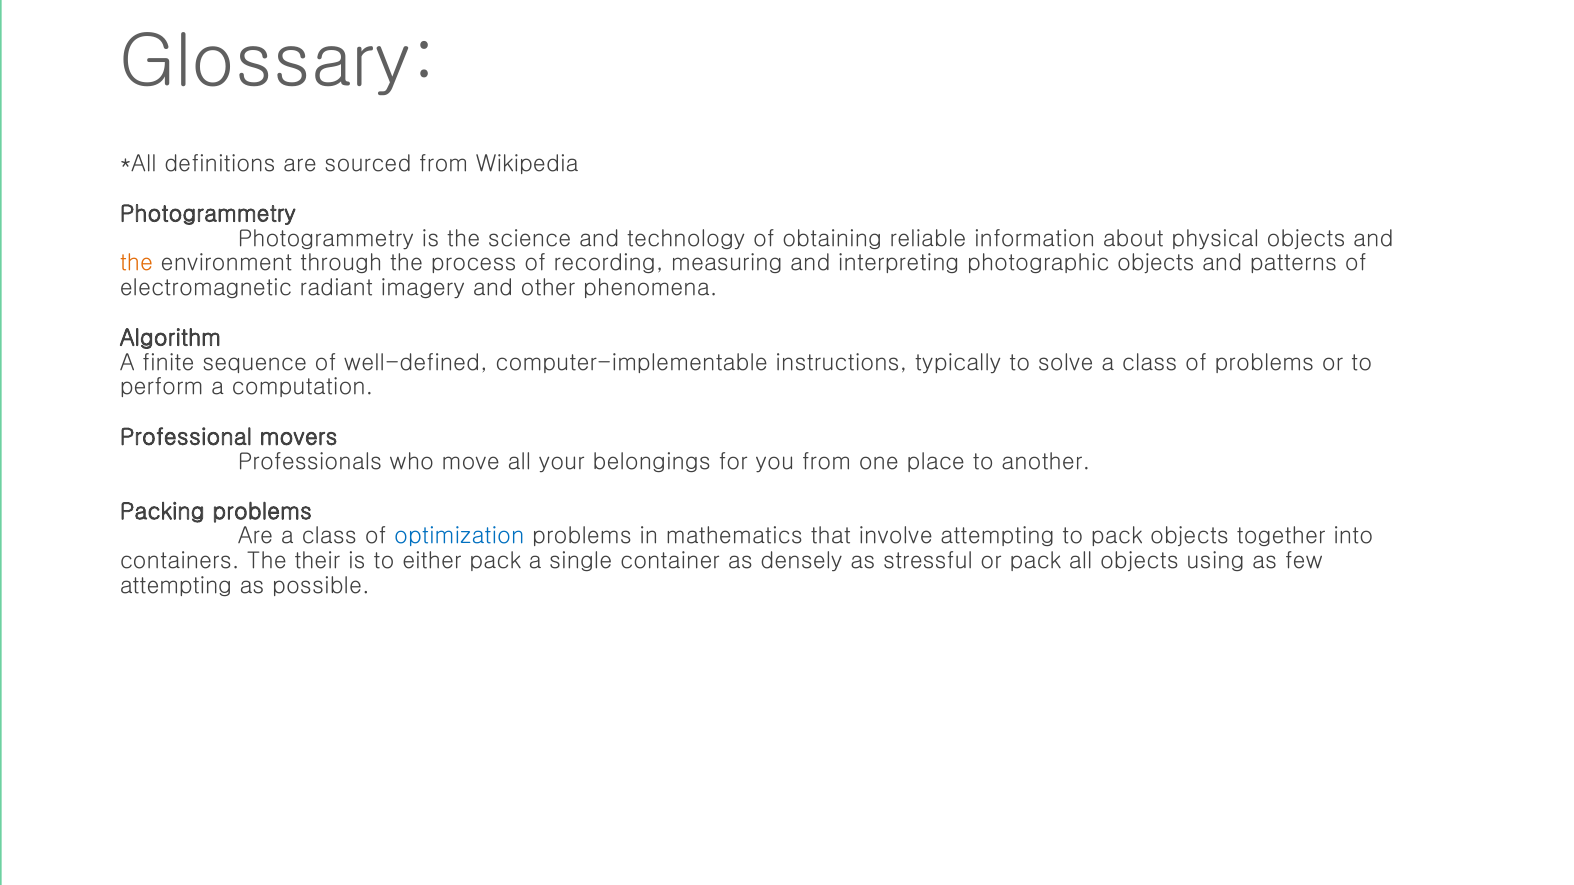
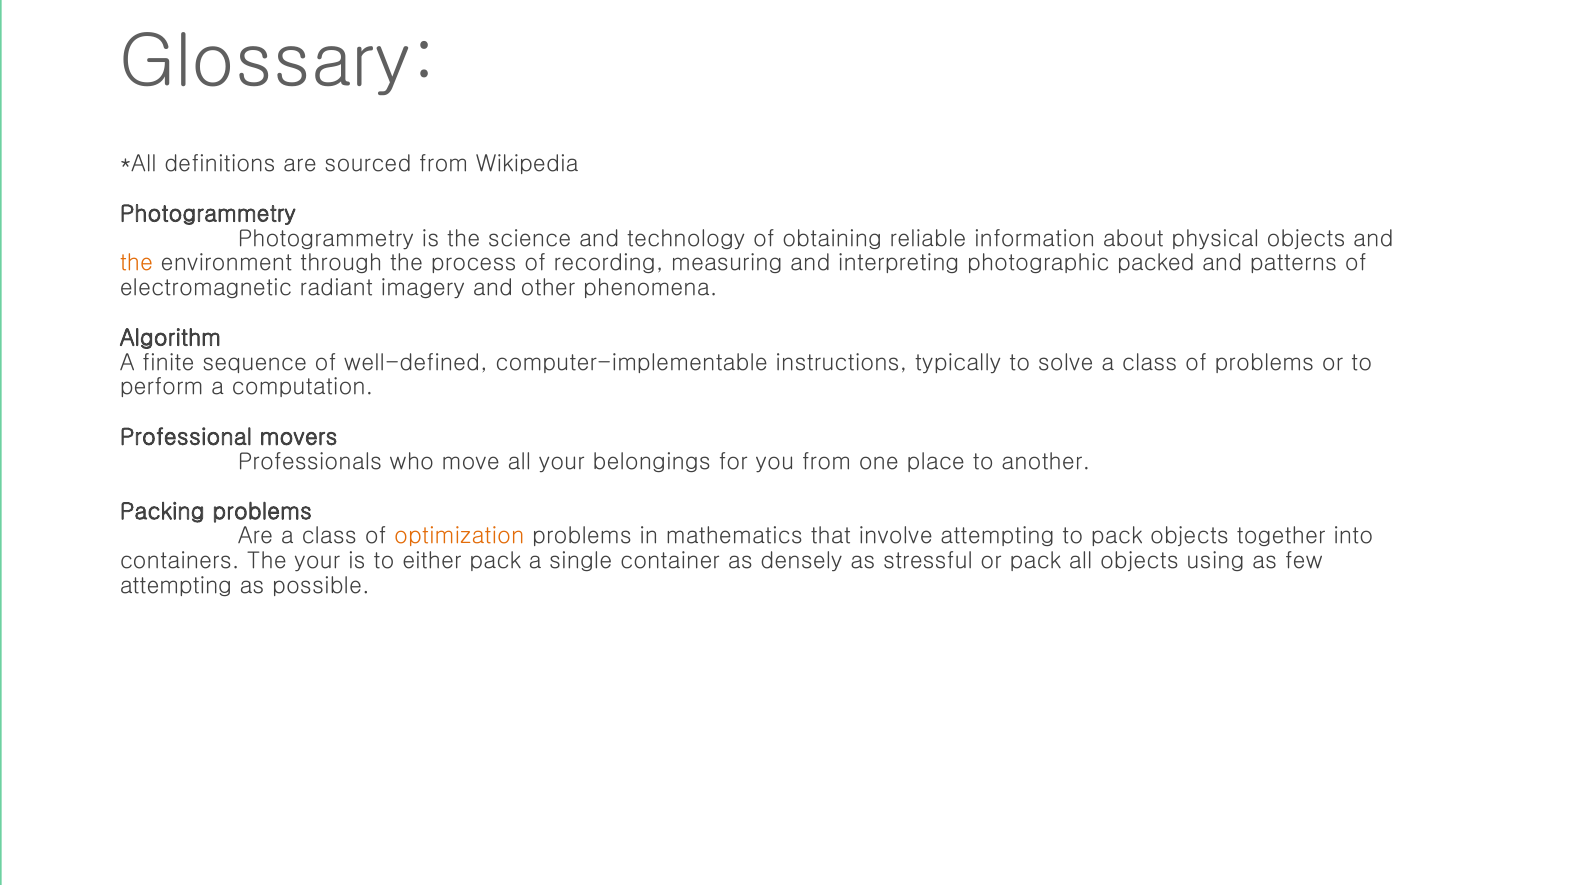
photographic objects: objects -> packed (1156, 263)
optimization colour: blue -> orange (459, 536)
The their: their -> your (317, 561)
